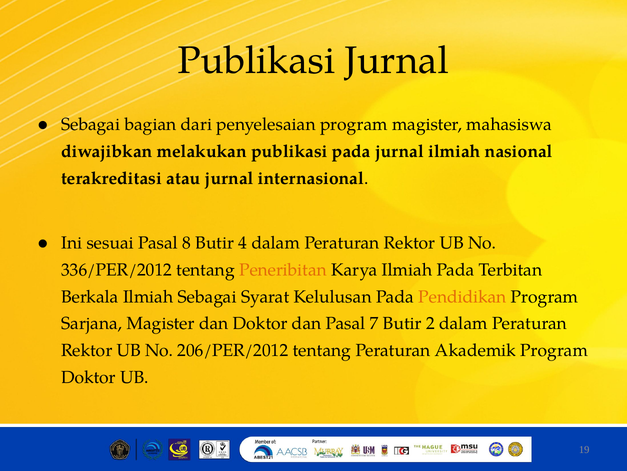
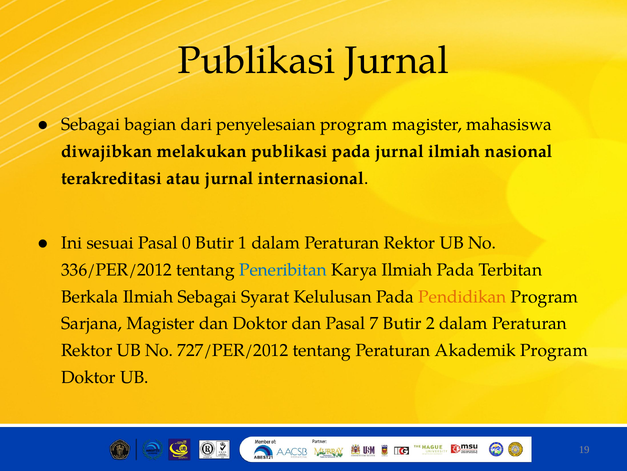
8: 8 -> 0 (187, 243)
4: 4 -> 1 (243, 243)
Peneribitan colour: orange -> blue (283, 270)
206/PER/2012: 206/PER/2012 -> 727/PER/2012 (233, 350)
